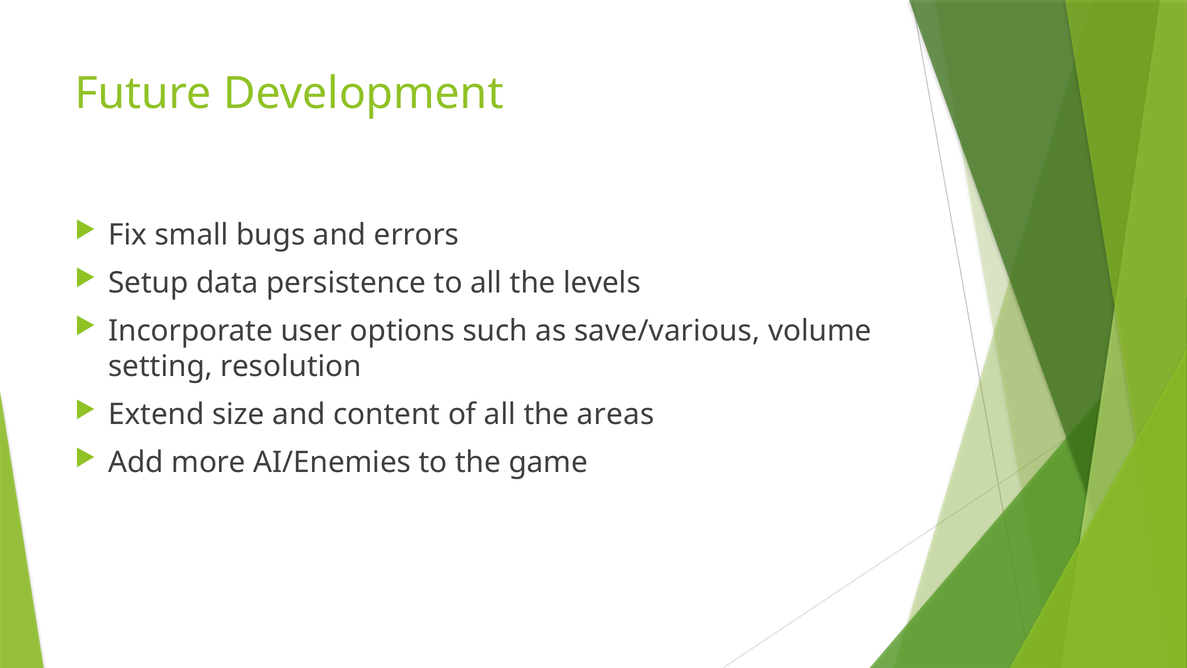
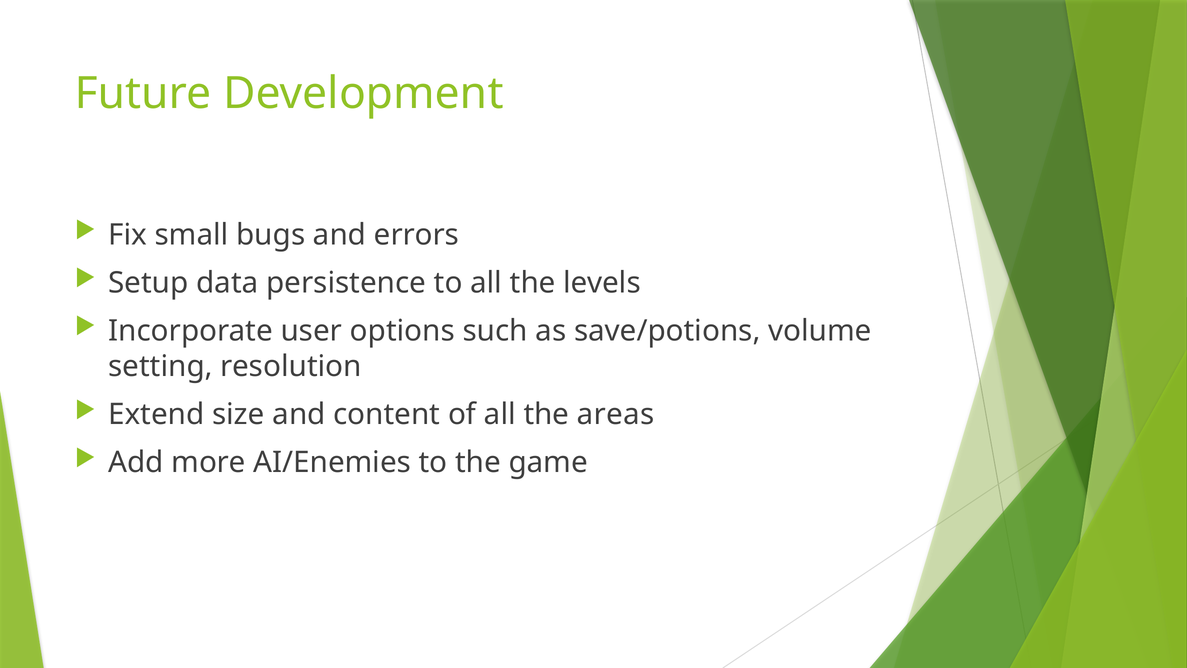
save/various: save/various -> save/potions (667, 331)
